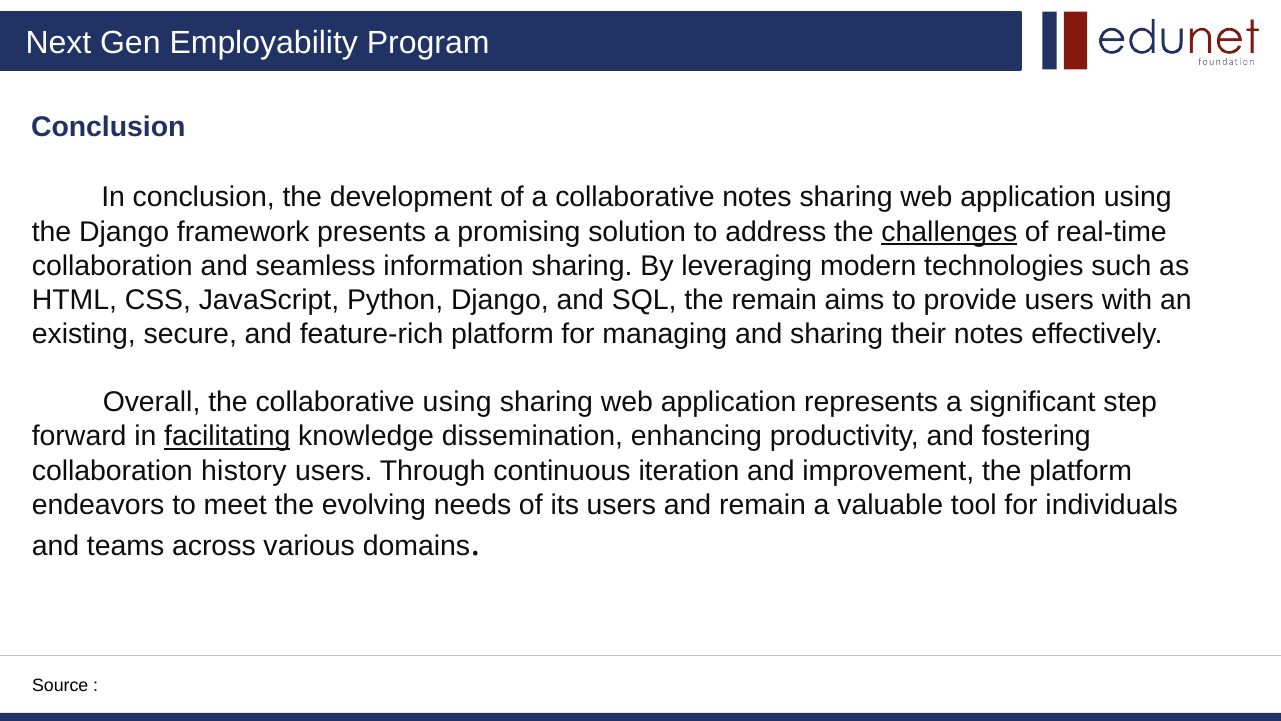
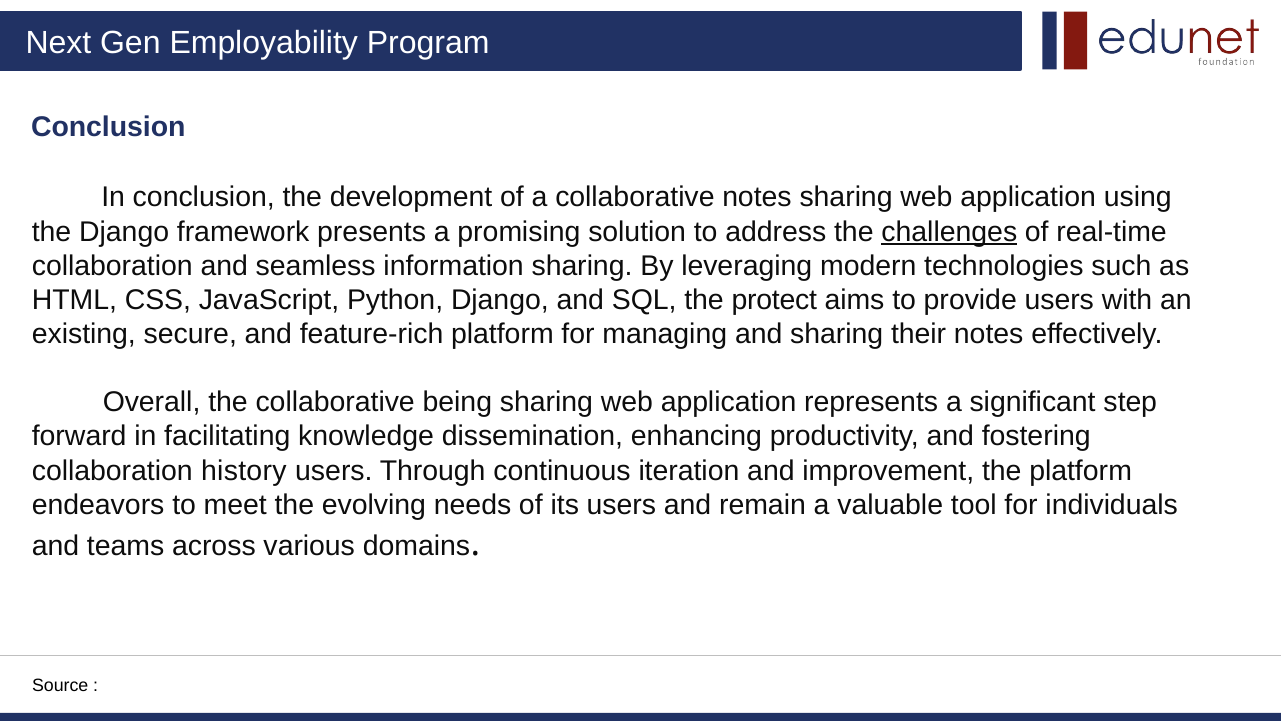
the remain: remain -> protect (774, 300)
collaborative using: using -> being (457, 402)
facilitating underline: present -> none (227, 436)
